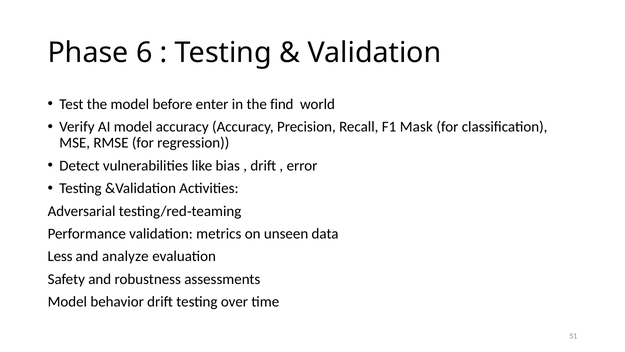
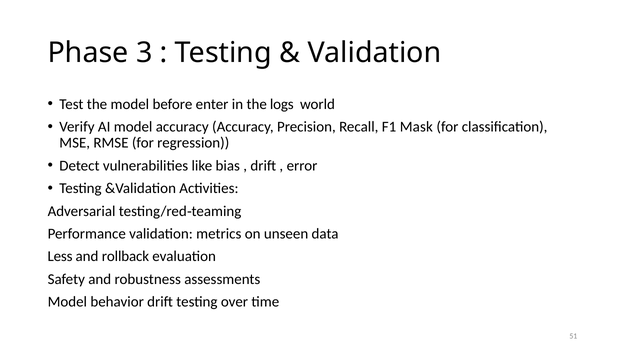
6: 6 -> 3 (144, 53)
find: find -> logs (282, 104)
analyze: analyze -> rollback (125, 256)
